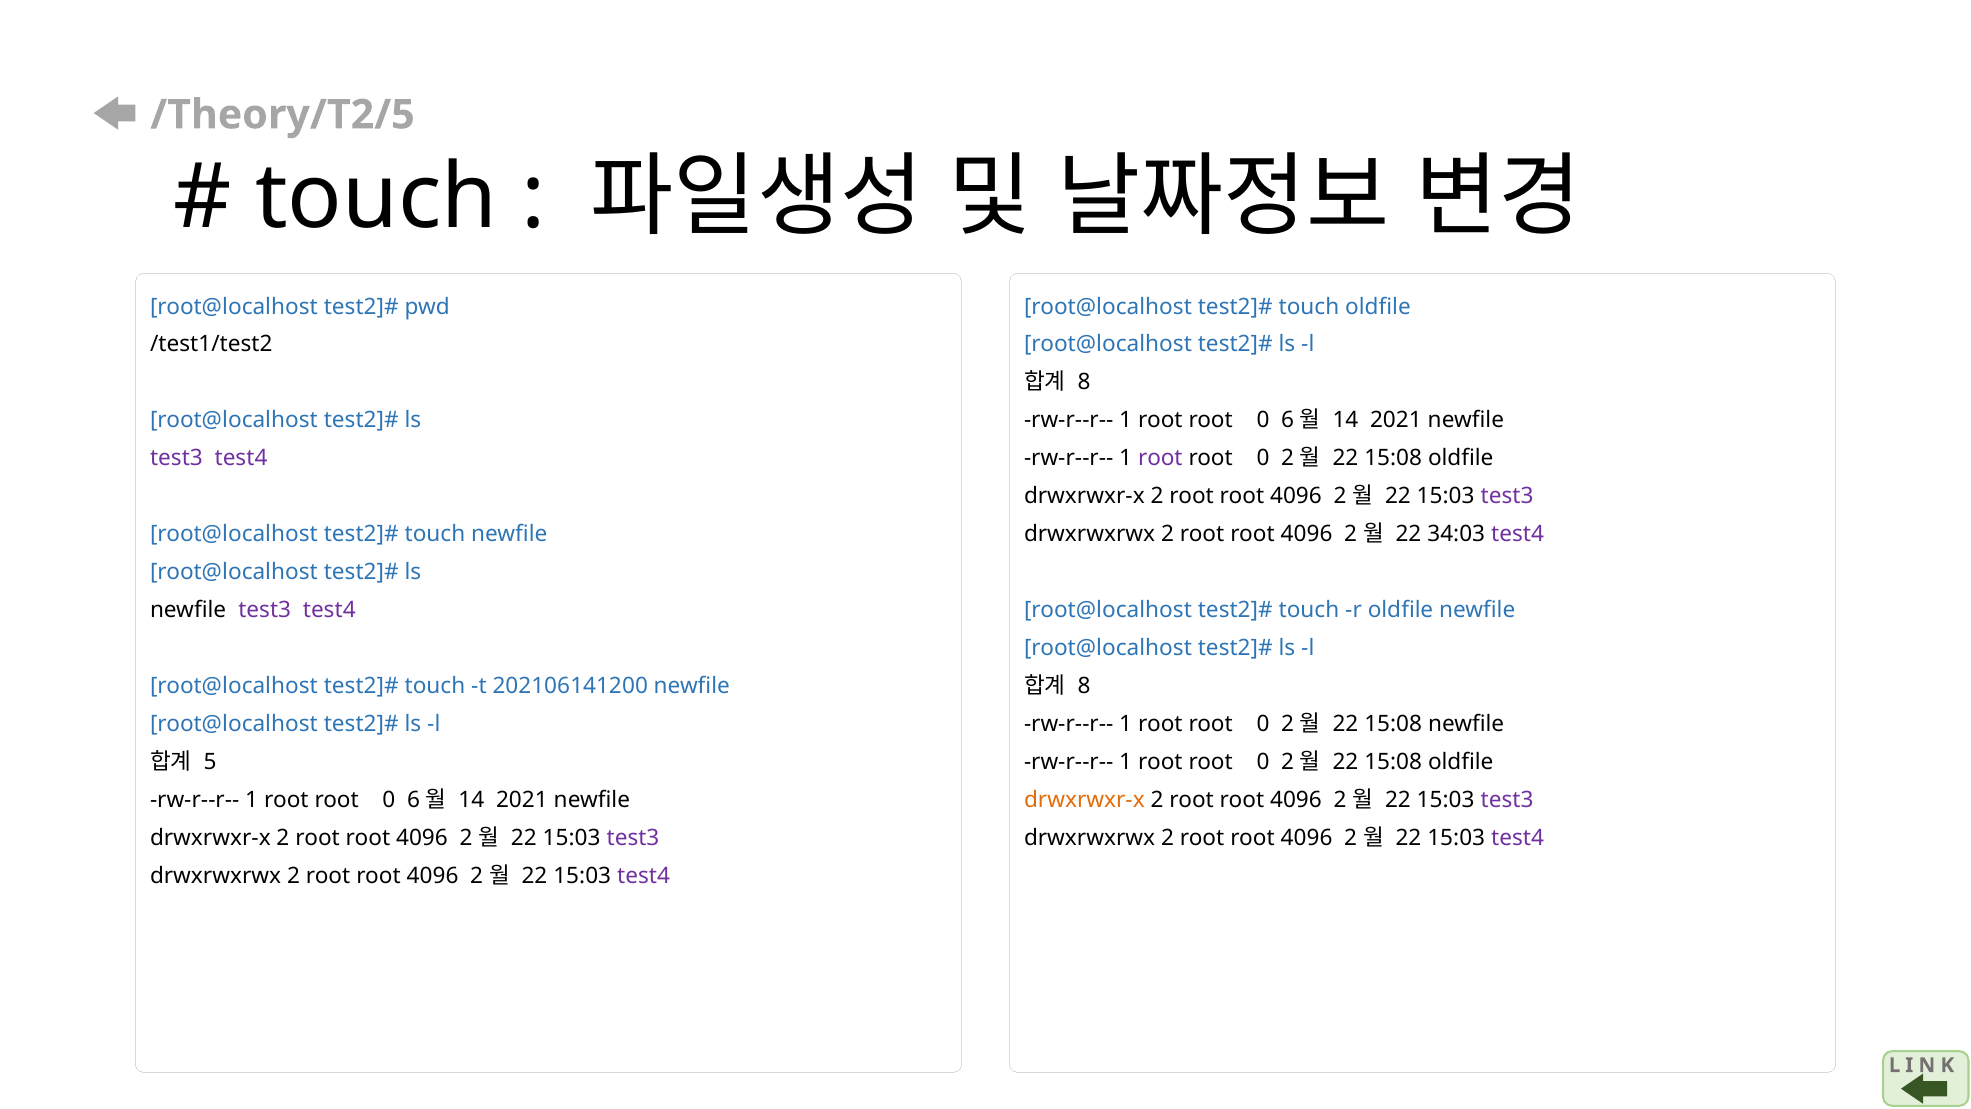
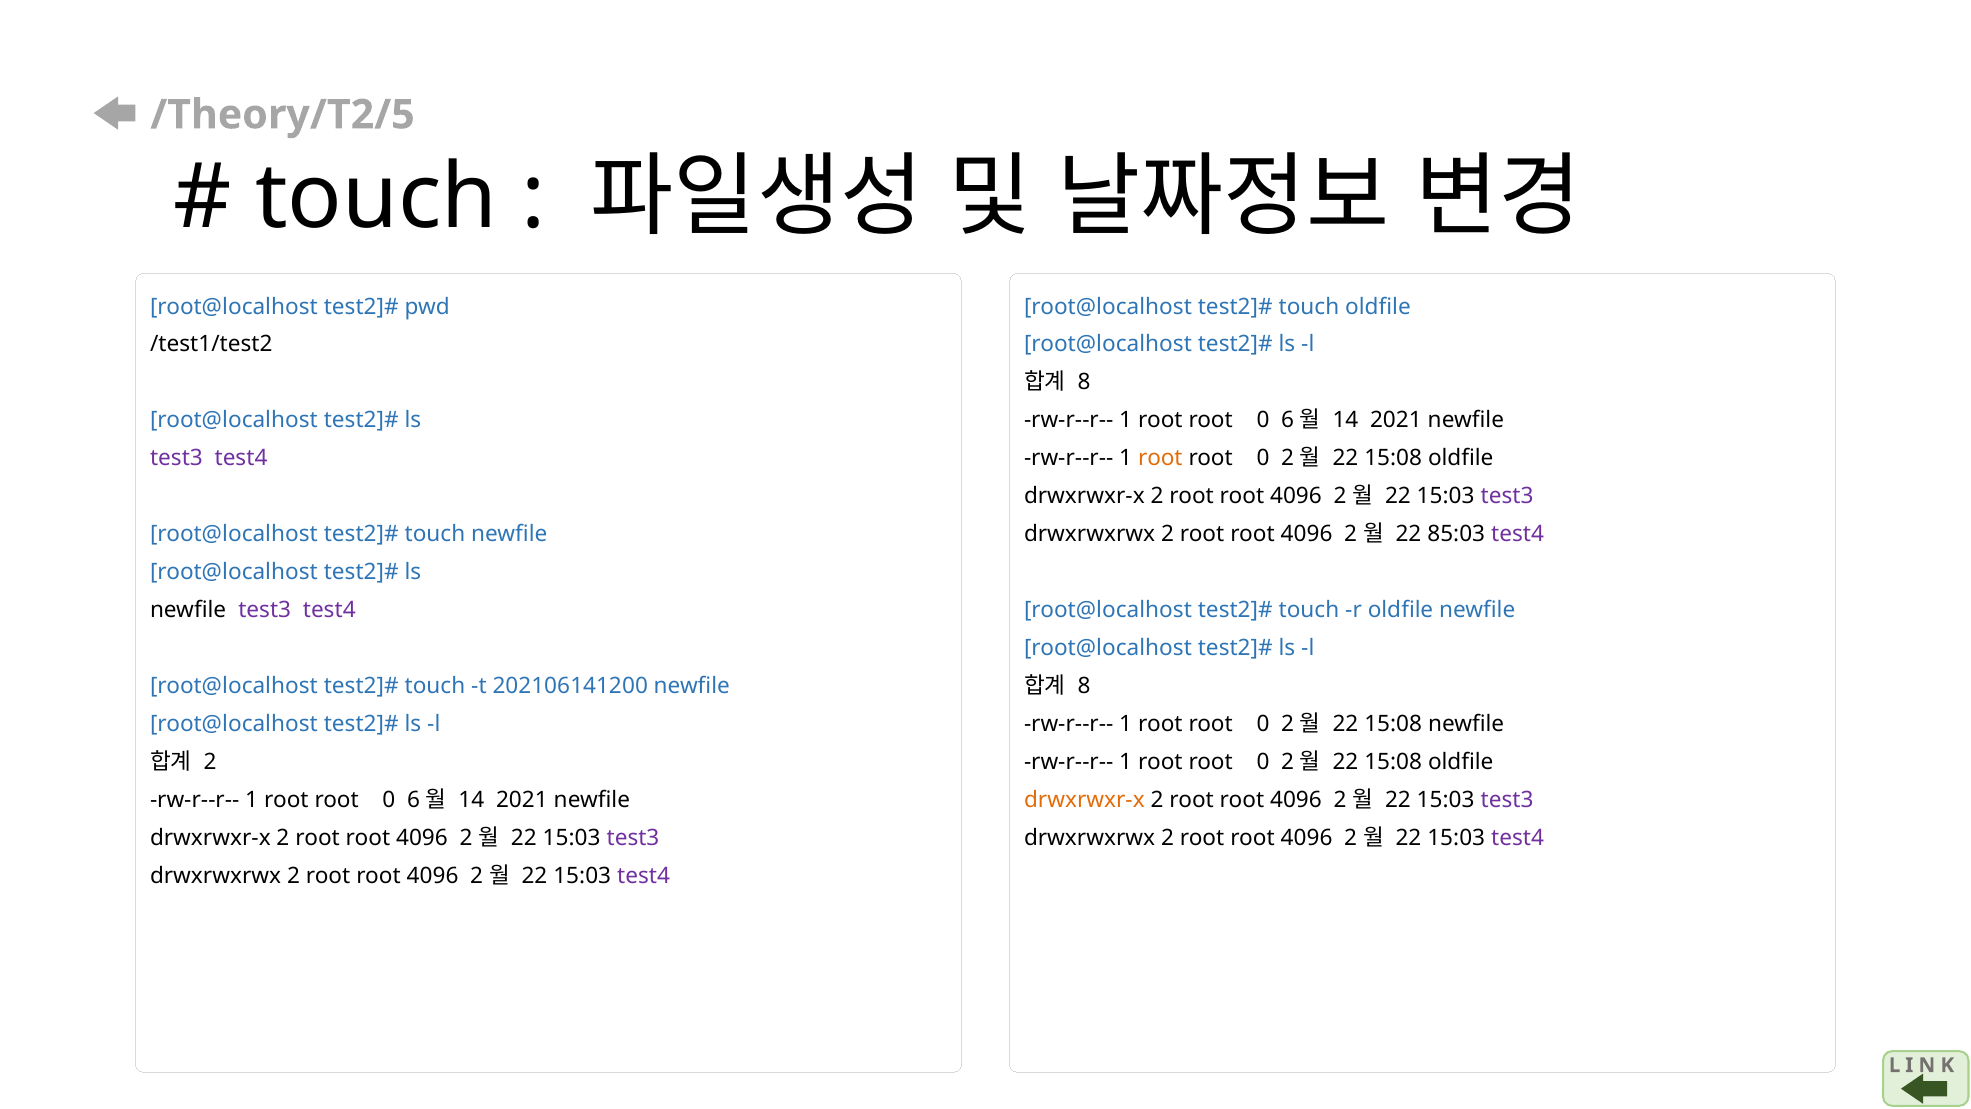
root colour: purple -> orange (1160, 458)
34:03: 34:03 -> 85:03 (1456, 534)
5: 5 -> 2 (210, 762)
